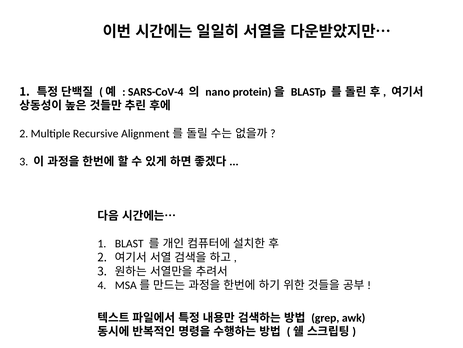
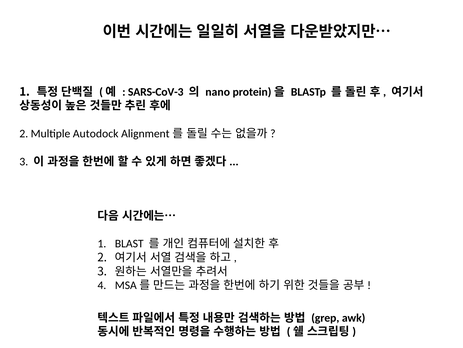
SARS-CoV-4: SARS-CoV-4 -> SARS-CoV-3 (156, 92)
Recursive: Recursive -> Autodock (96, 133)
